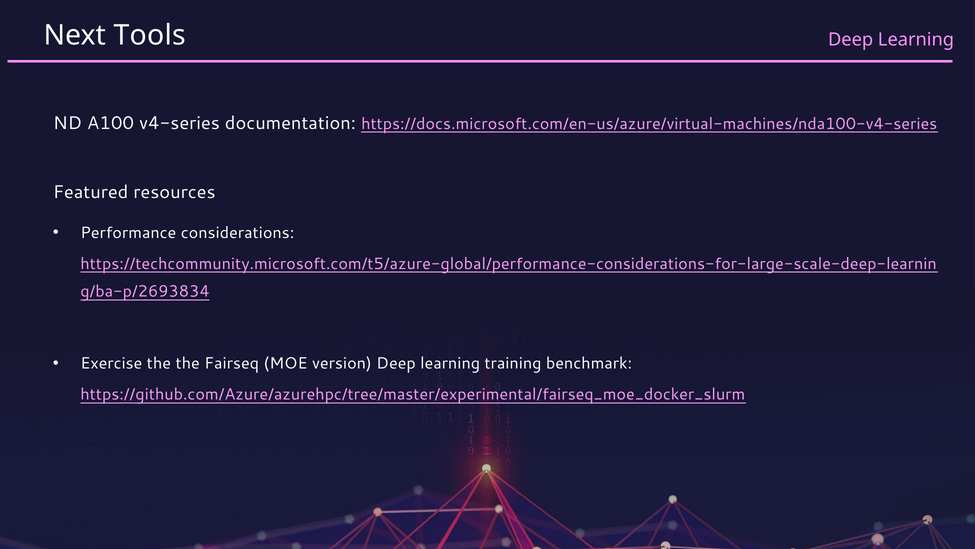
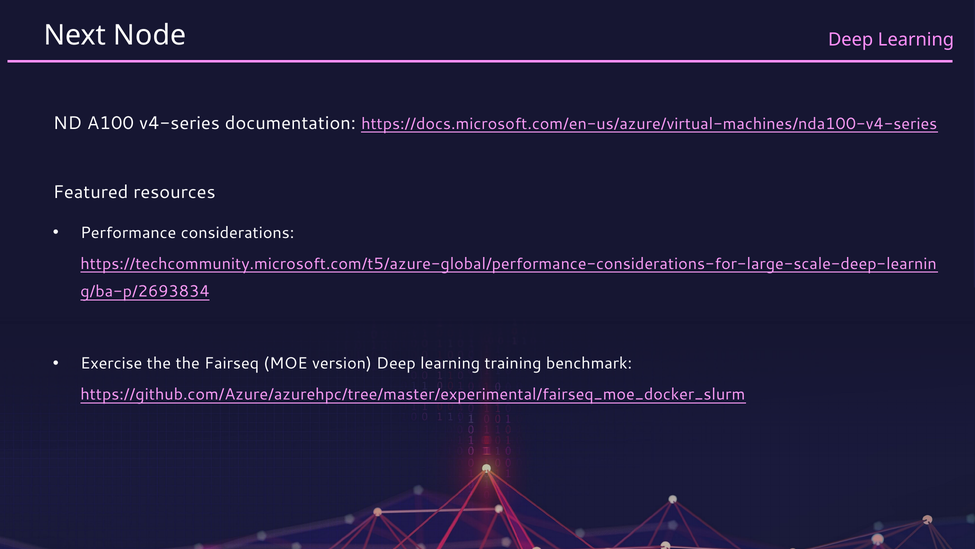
Tools: Tools -> Node (150, 35)
